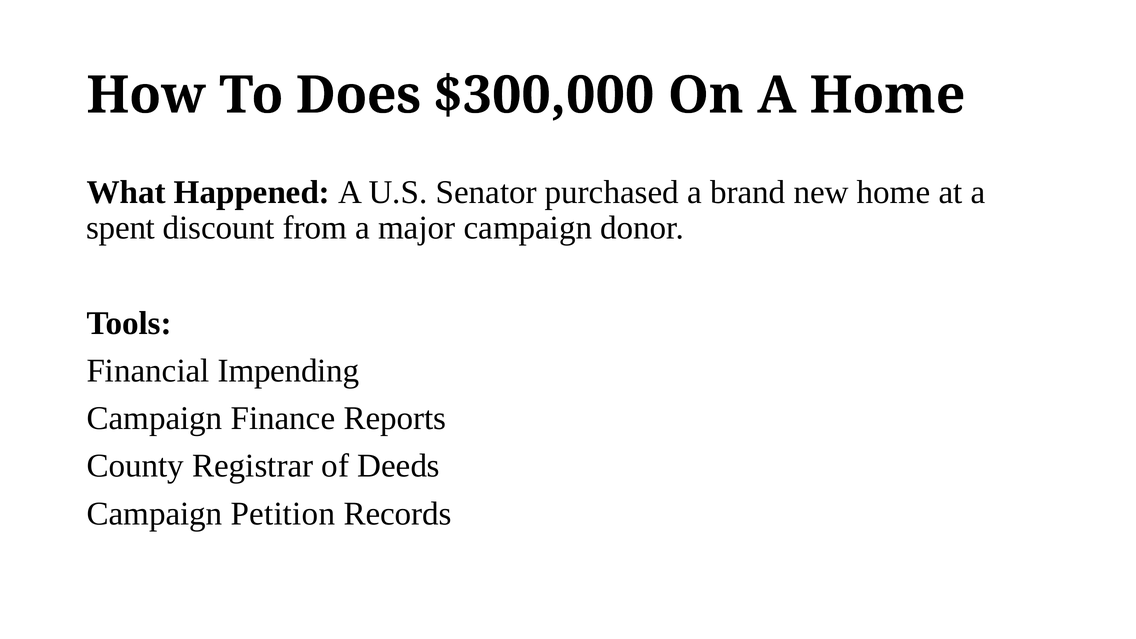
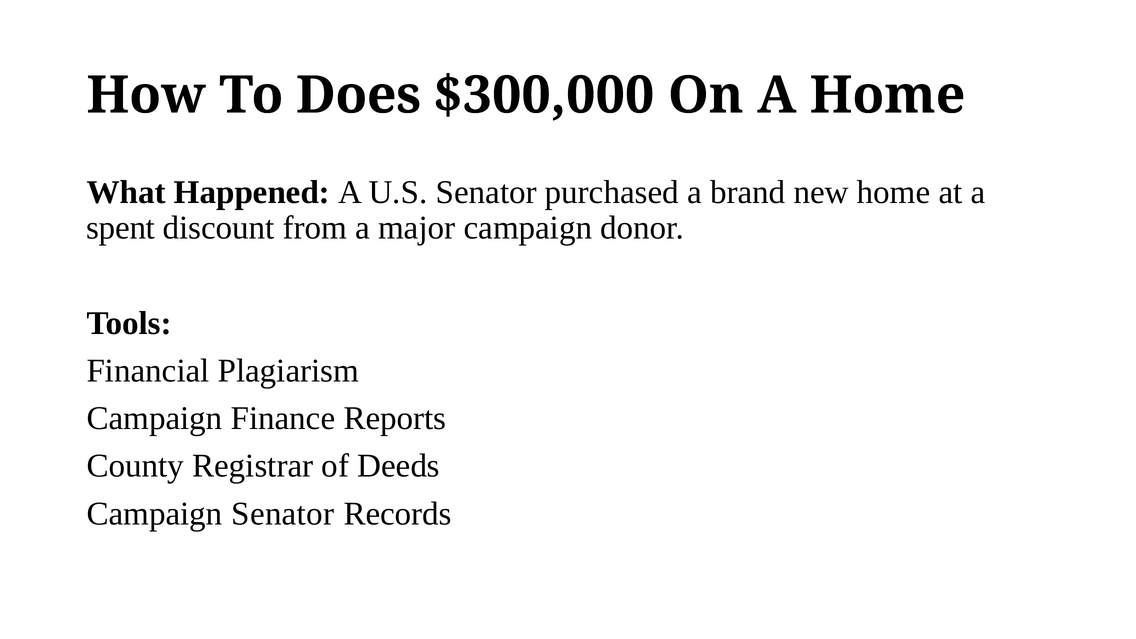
Impending: Impending -> Plagiarism (288, 371)
Campaign Petition: Petition -> Senator (283, 514)
